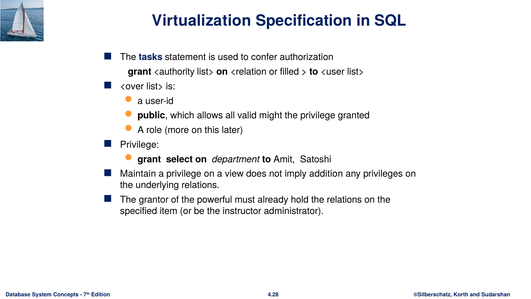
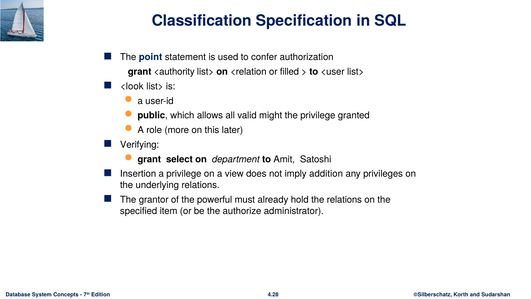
Virtualization: Virtualization -> Classification (202, 21)
tasks: tasks -> point (151, 57)
<over: <over -> <look (132, 86)
Privilege: Privilege -> Verifying (140, 145)
Maintain: Maintain -> Insertion (138, 174)
instructor: instructor -> authorize (242, 211)
